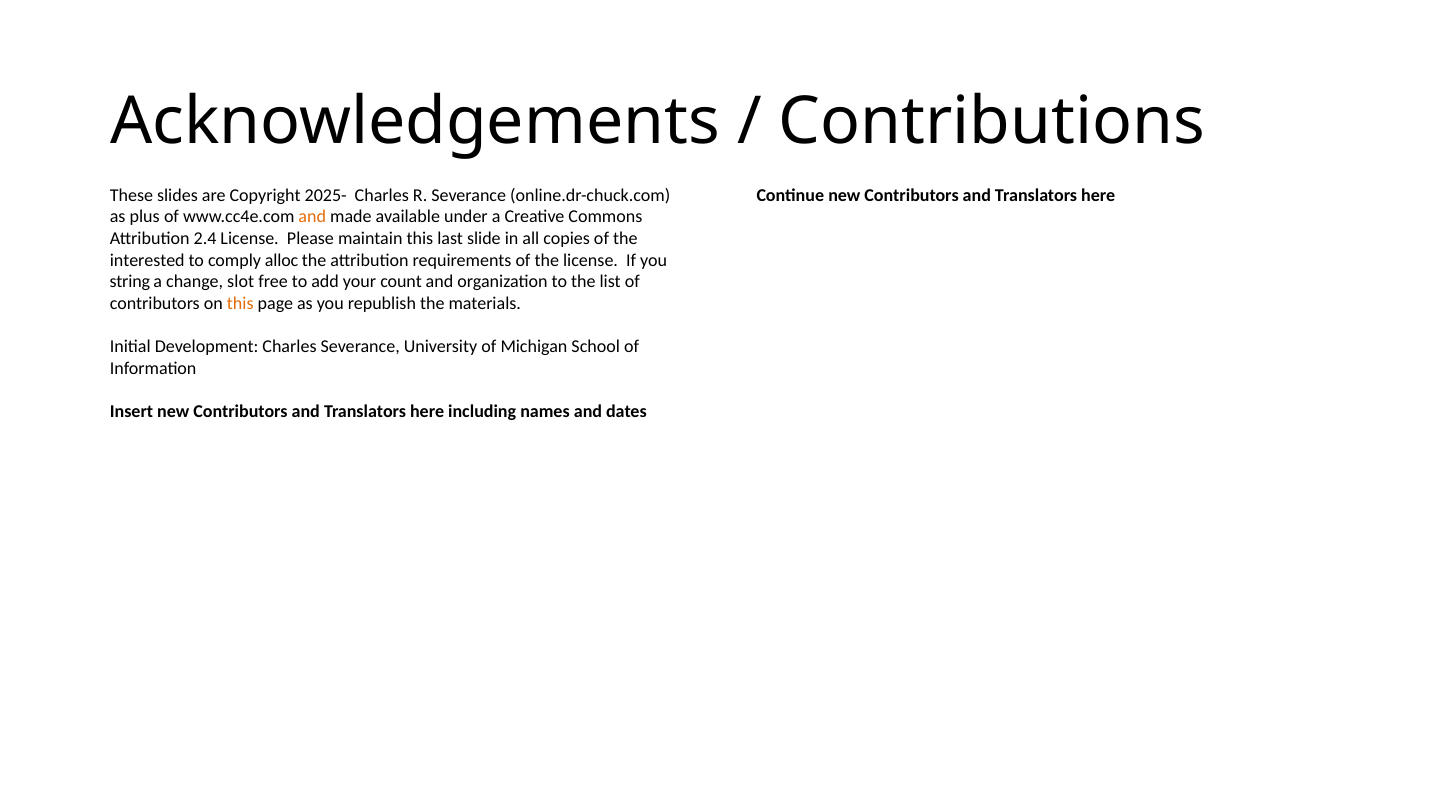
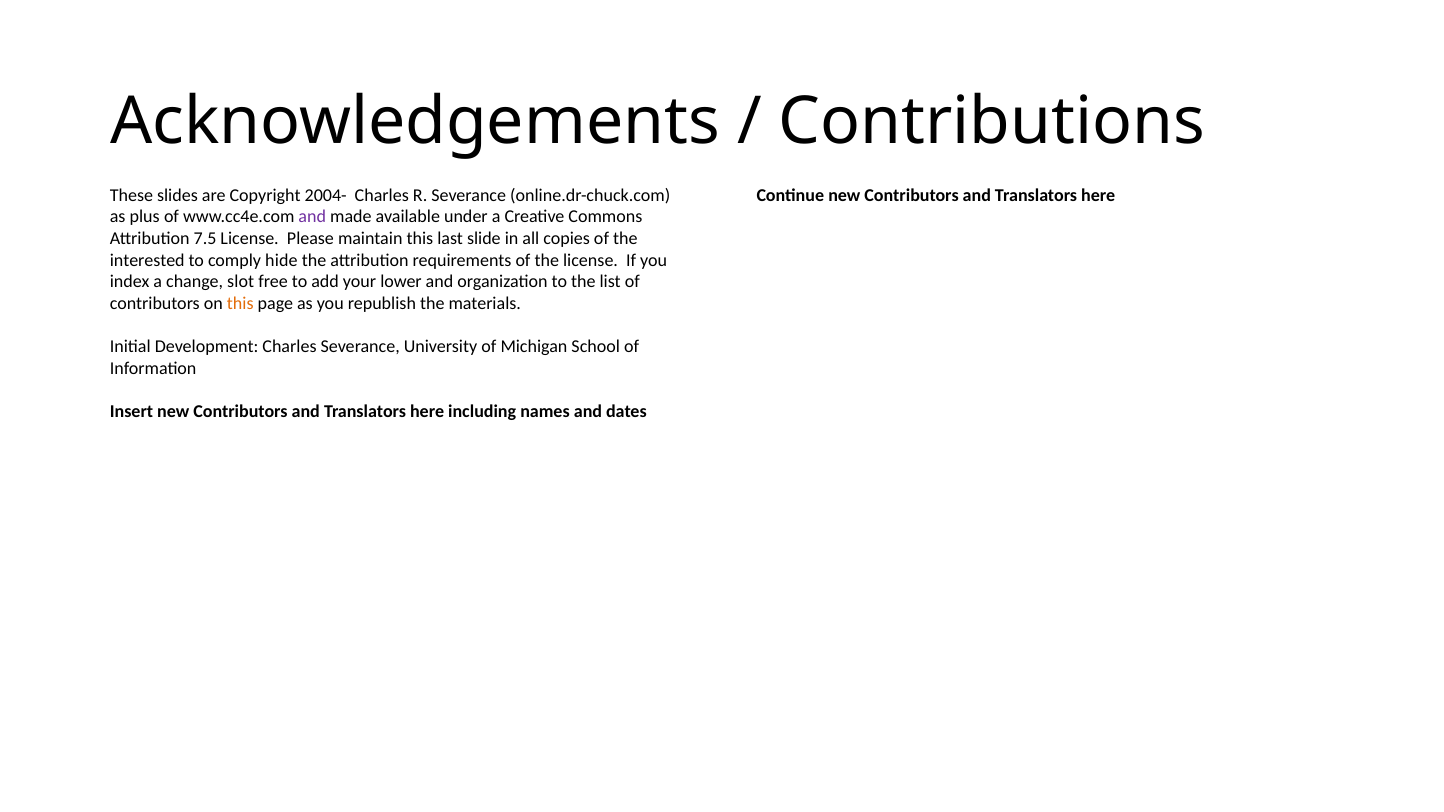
2025-: 2025- -> 2004- (326, 195)
and colour: orange -> purple (312, 217)
2.4: 2.4 -> 7.5 (205, 239)
alloc: alloc -> hide (281, 260)
string: string -> index (130, 282)
count: count -> lower (401, 282)
